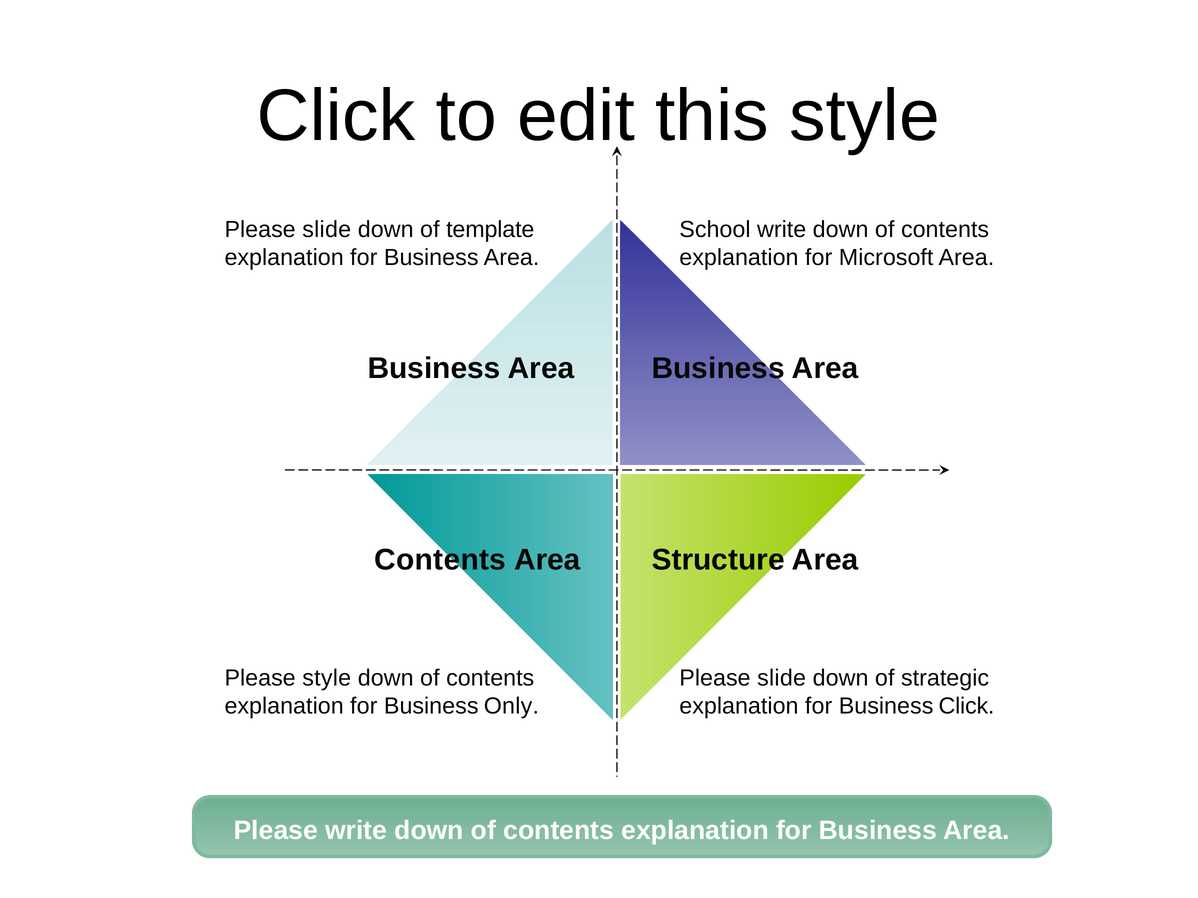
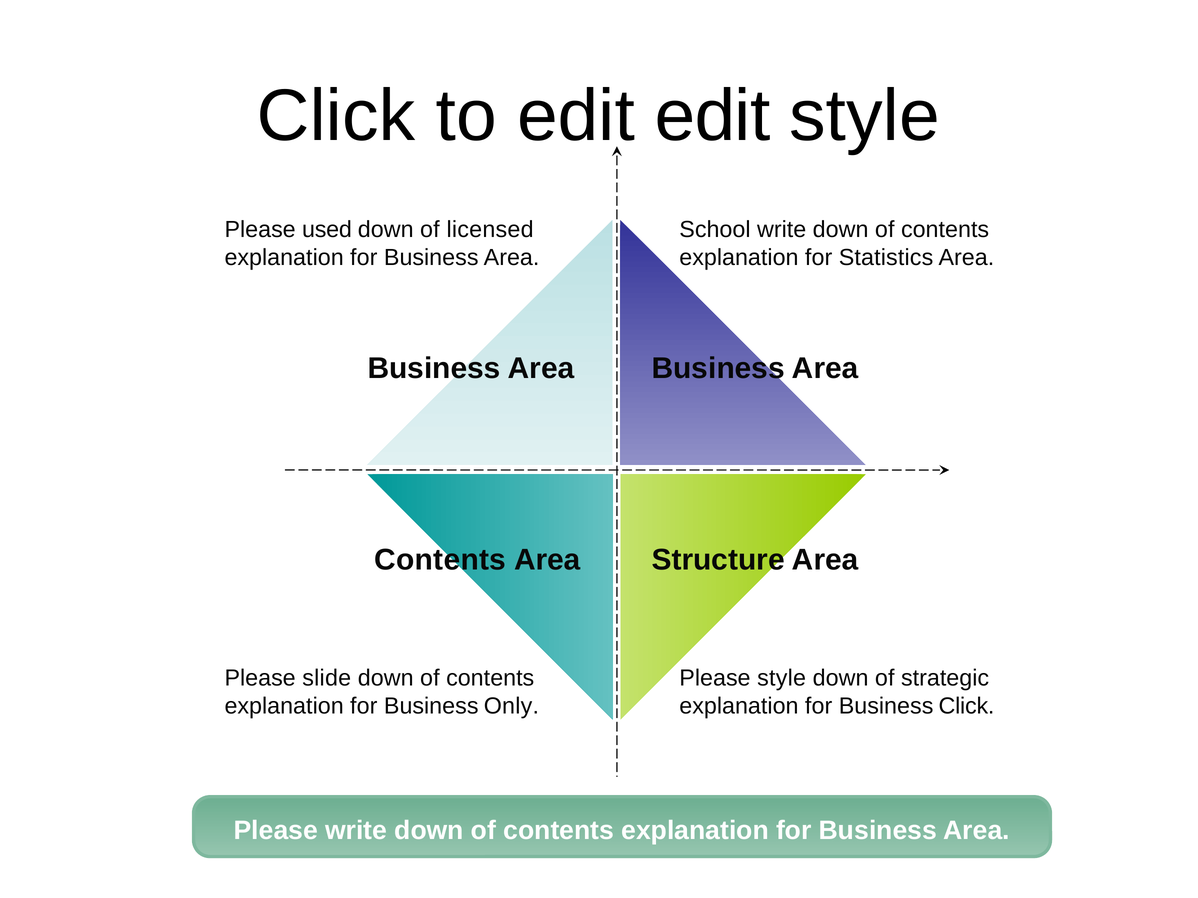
edit this: this -> edit (712, 116)
slide: slide -> used (327, 230)
template: template -> licensed (490, 230)
Microsoft: Microsoft -> Statistics (886, 258)
Please style: style -> slide (327, 678)
slide: slide -> style (782, 678)
